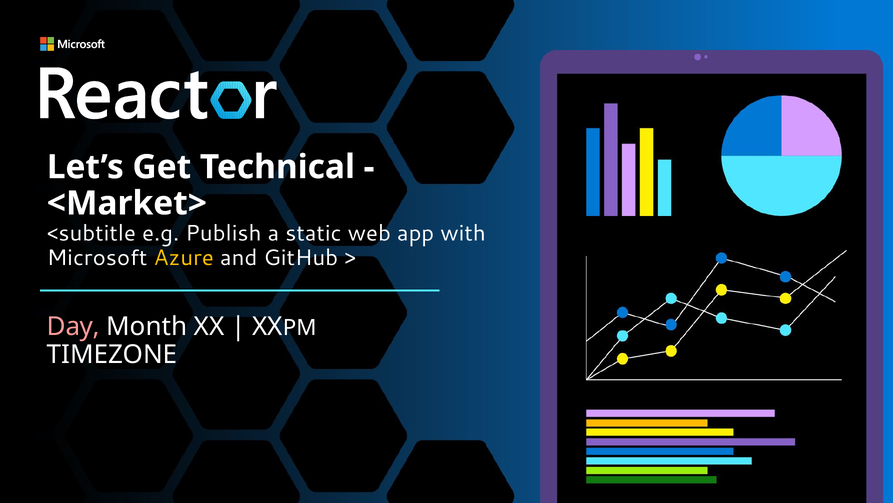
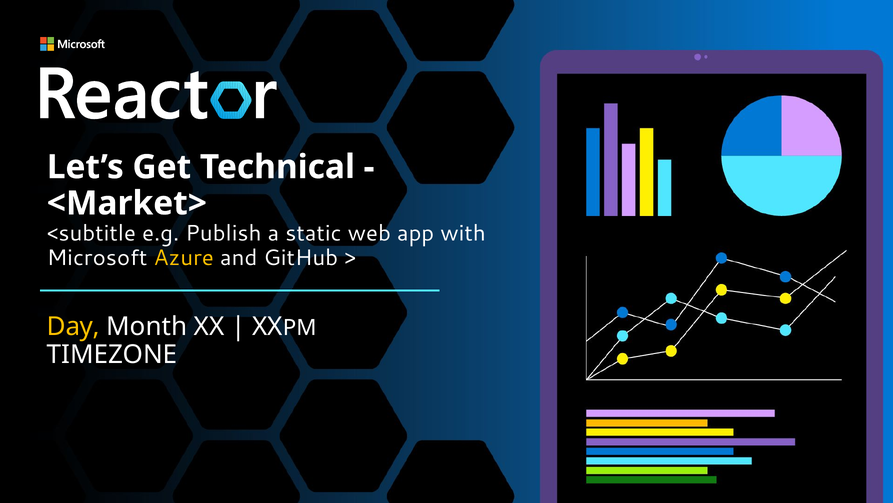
Day colour: pink -> yellow (73, 326)
